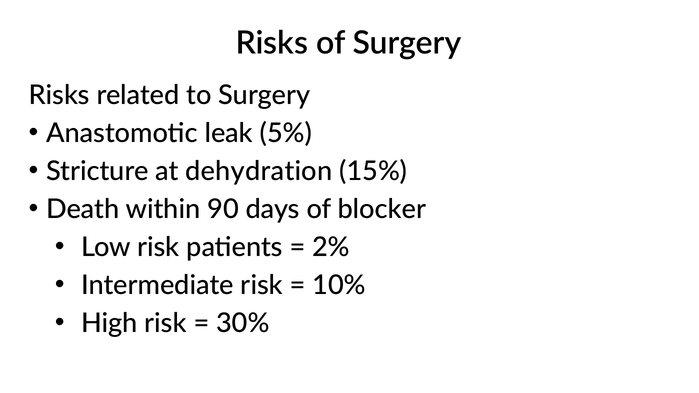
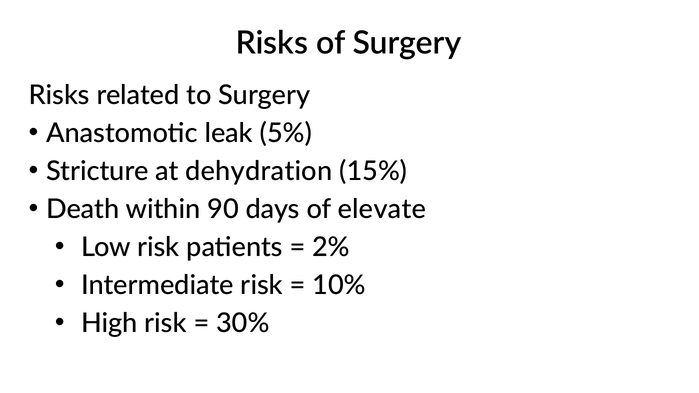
blocker: blocker -> elevate (382, 209)
